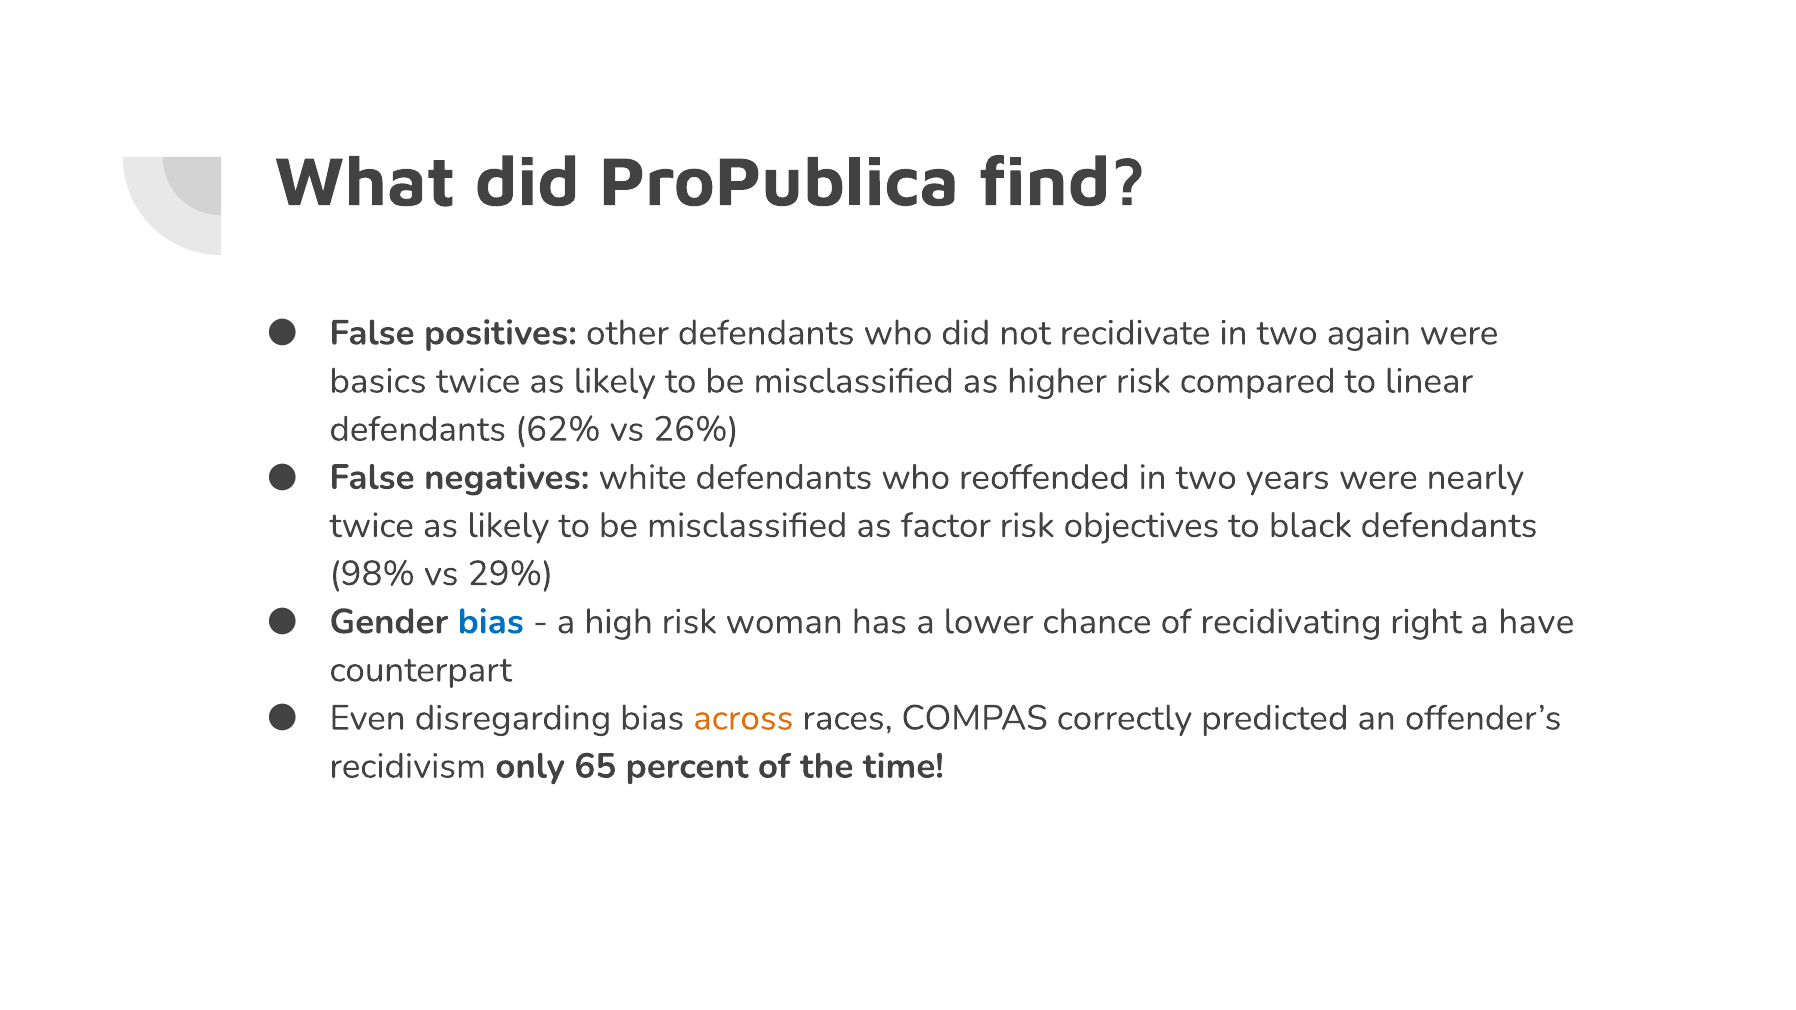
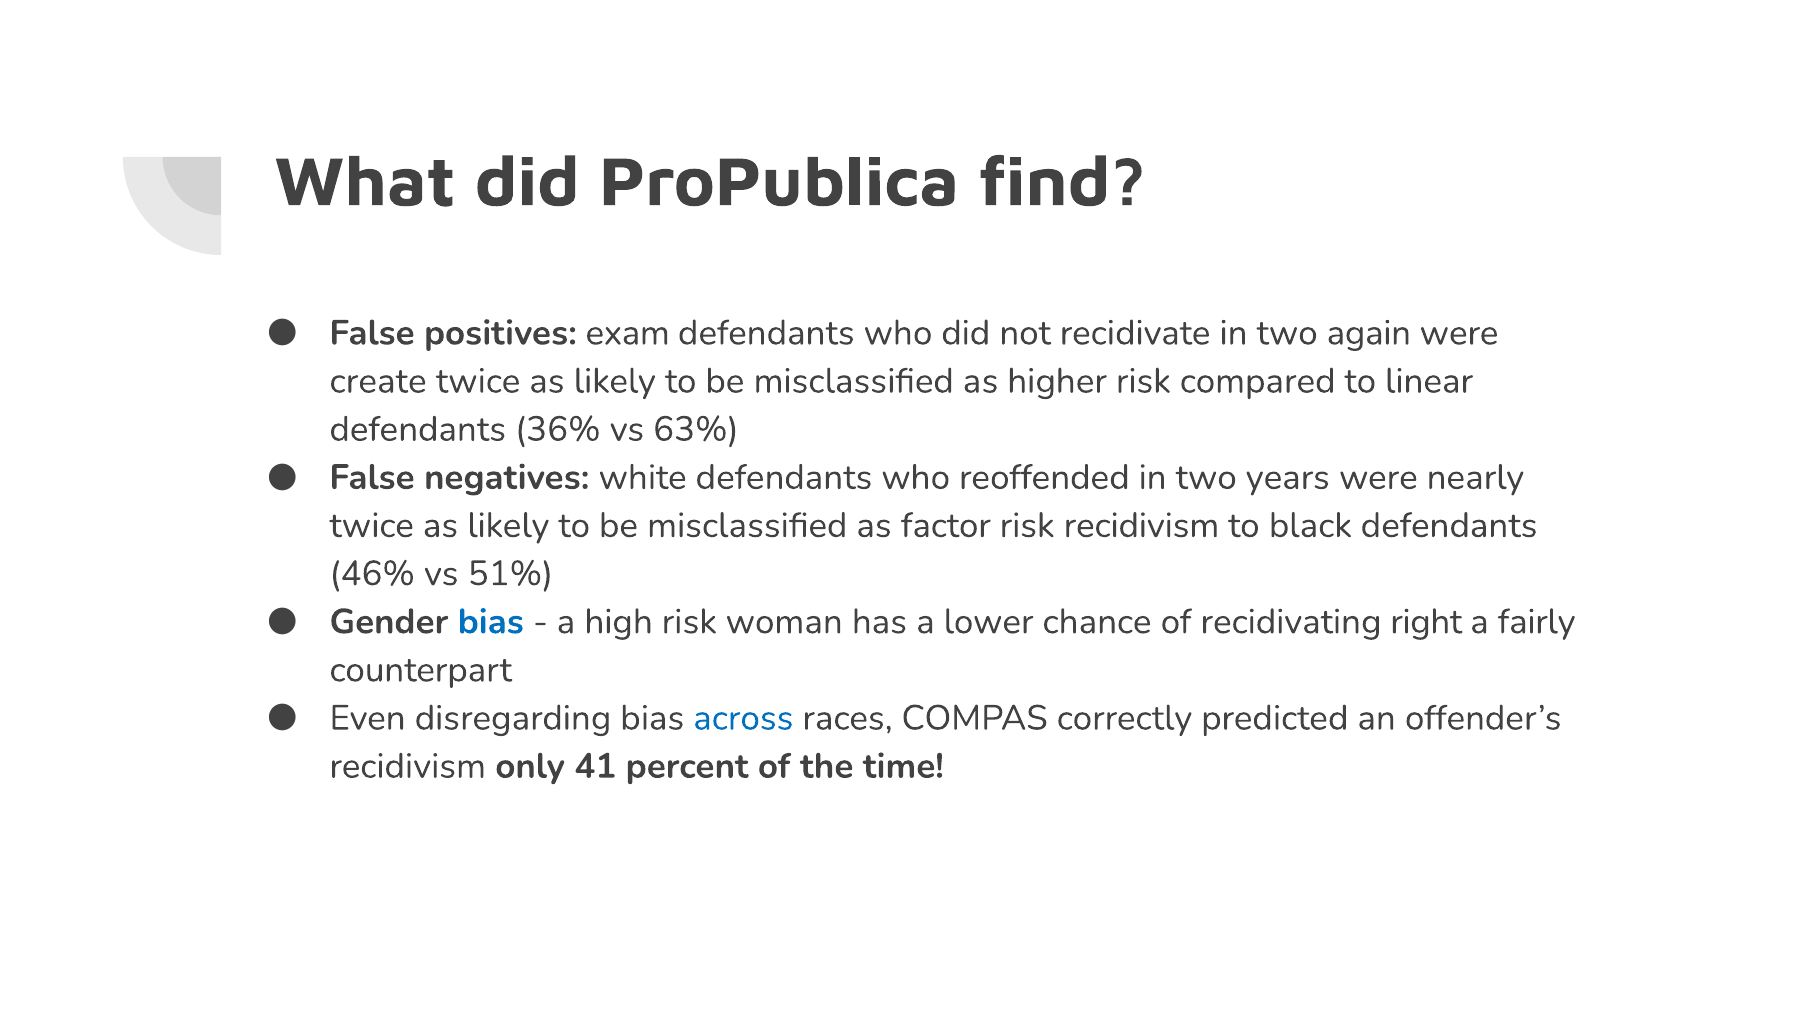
other: other -> exam (628, 333)
basics: basics -> create (378, 381)
62%: 62% -> 36% (558, 429)
26%: 26% -> 63% (696, 429)
risk objectives: objectives -> recidivism (1141, 526)
98%: 98% -> 46% (372, 574)
29%: 29% -> 51% (510, 574)
have: have -> fairly (1537, 622)
across colour: orange -> blue (743, 718)
65: 65 -> 41 (595, 766)
